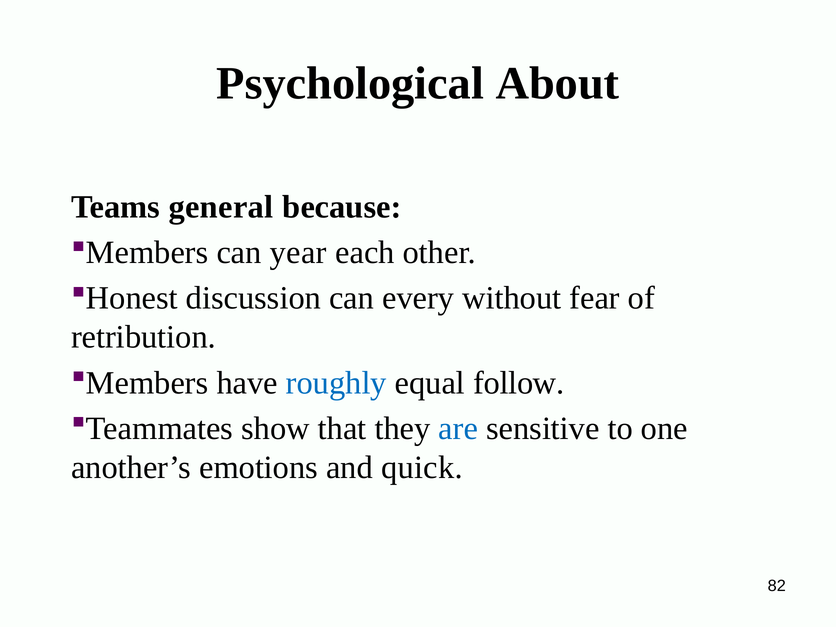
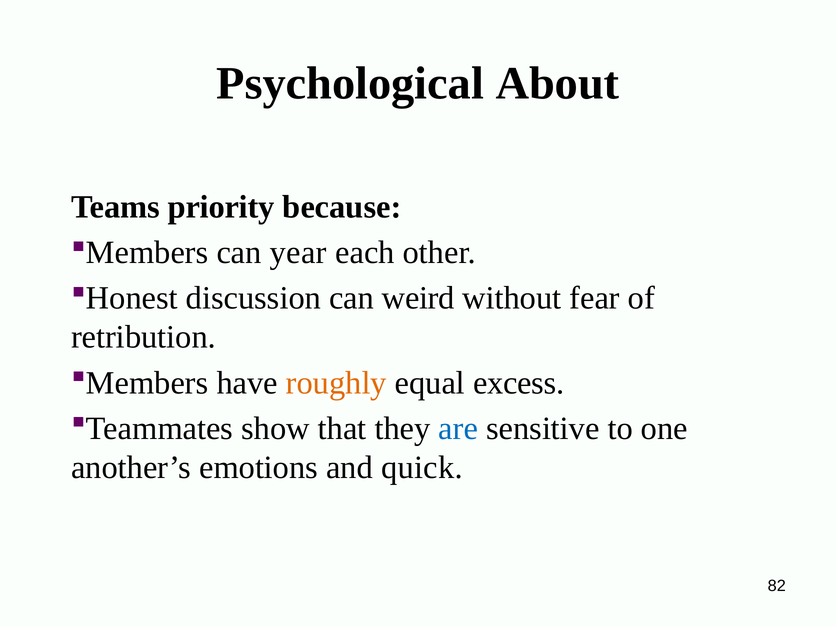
general: general -> priority (221, 207)
every: every -> weird (418, 298)
roughly colour: blue -> orange (336, 383)
follow: follow -> excess (519, 383)
